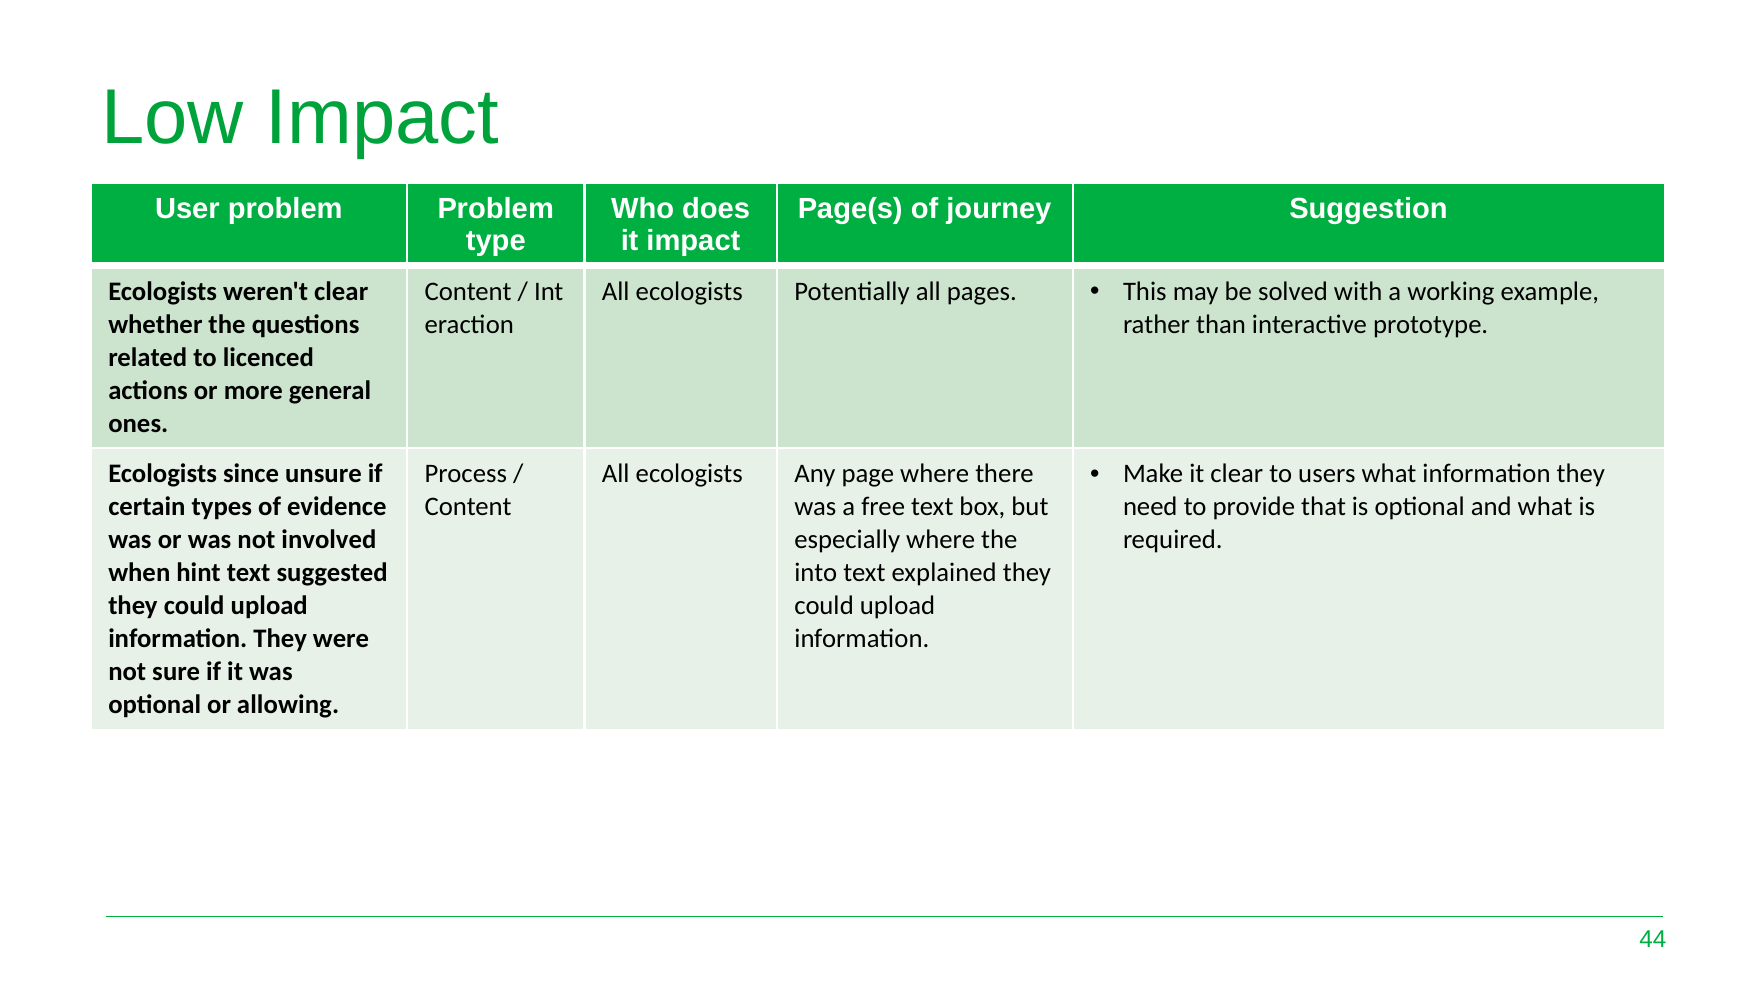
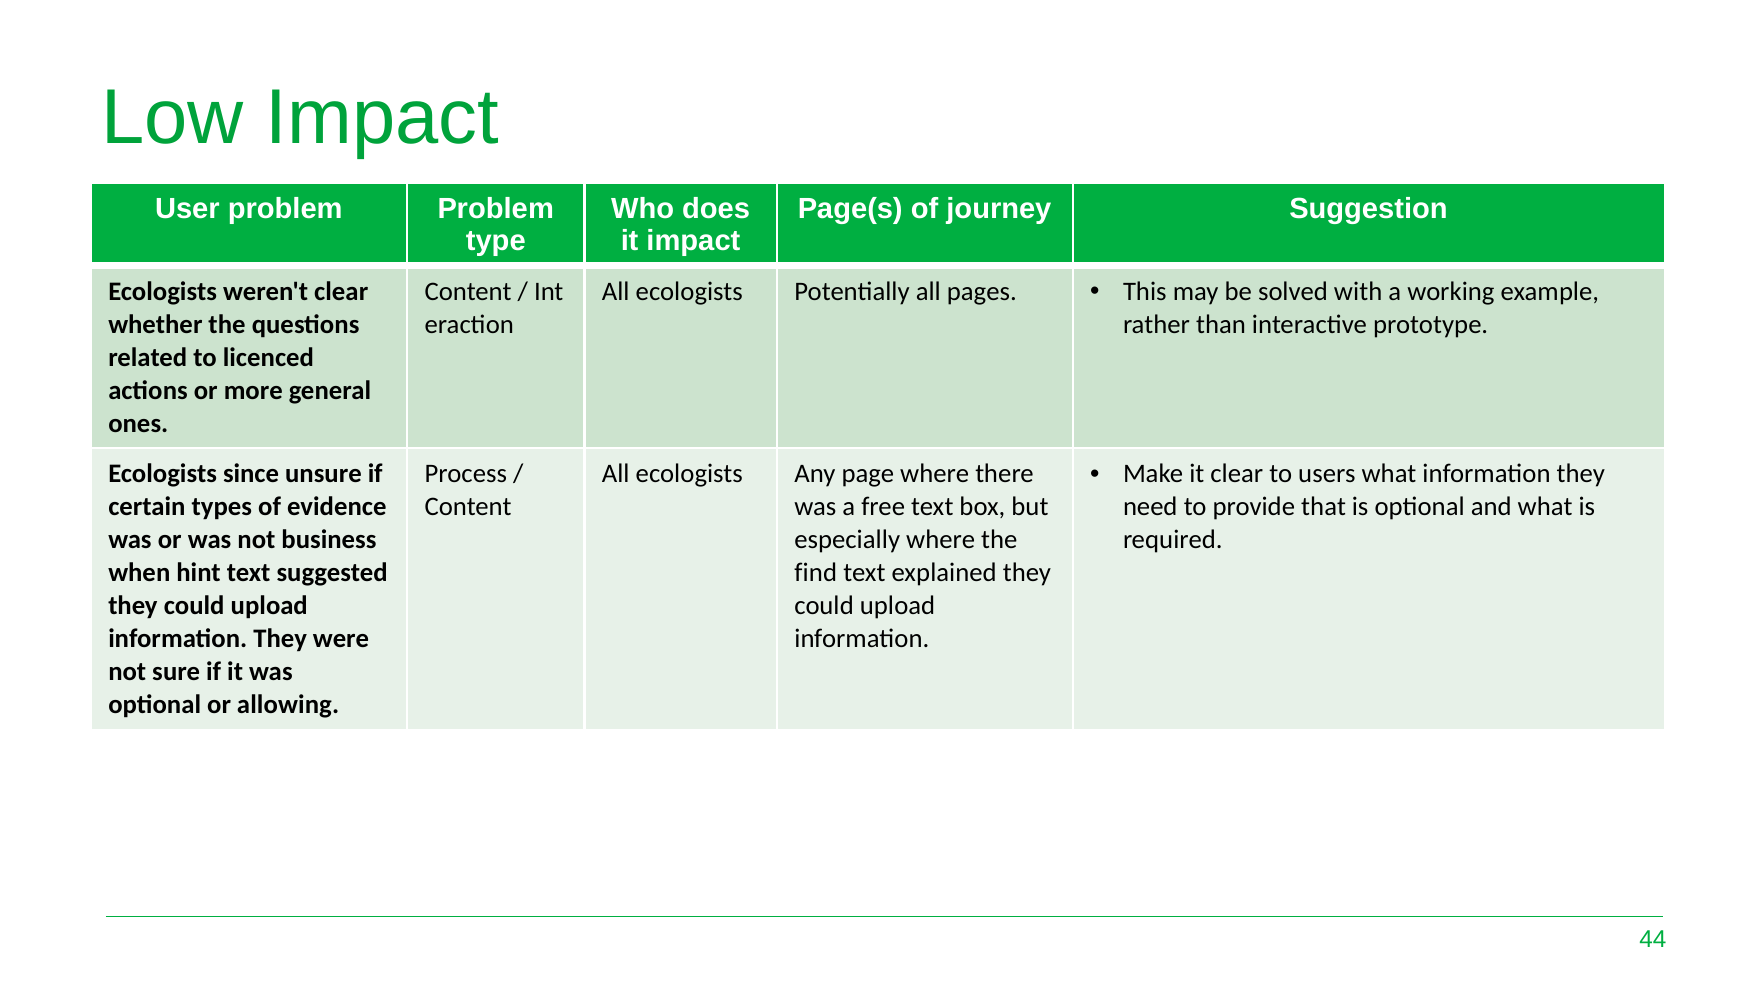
involved: involved -> business (329, 540)
into: into -> find (816, 573)
